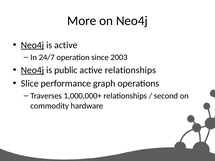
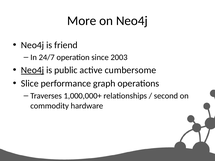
Neo4j underline: present -> none (33, 45)
is active: active -> friend (66, 45)
active relationships: relationships -> cumbersome (130, 70)
